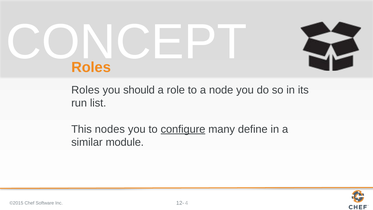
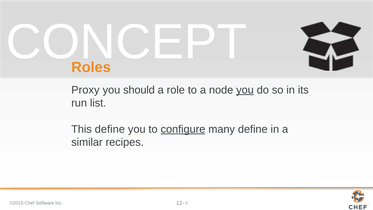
Roles: Roles -> Proxy (85, 90)
you underline: none -> present (245, 90)
This nodes: nodes -> define (110, 129)
module: module -> recipes (125, 142)
